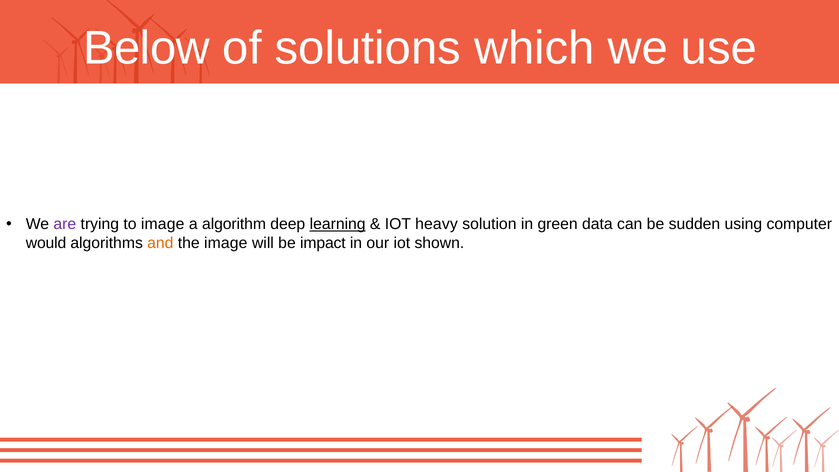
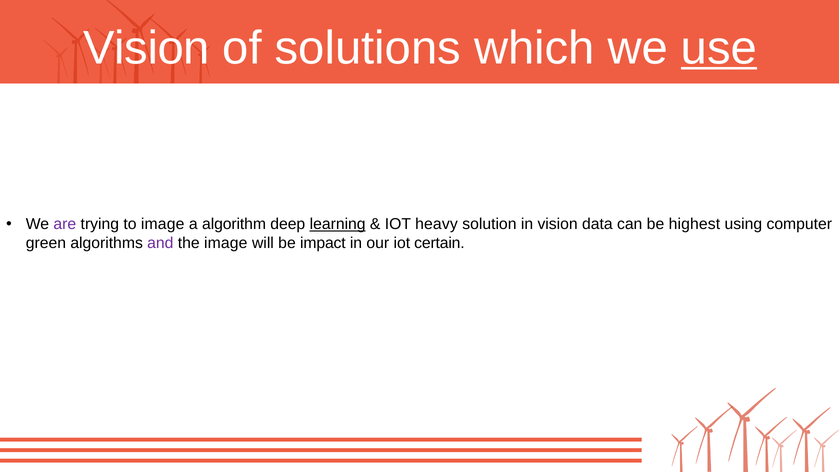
Below: Below -> Vision (147, 48)
use underline: none -> present (719, 48)
in green: green -> vision (558, 224)
sudden: sudden -> highest (694, 224)
would: would -> green (46, 243)
and colour: orange -> purple (160, 243)
shown: shown -> certain (439, 243)
